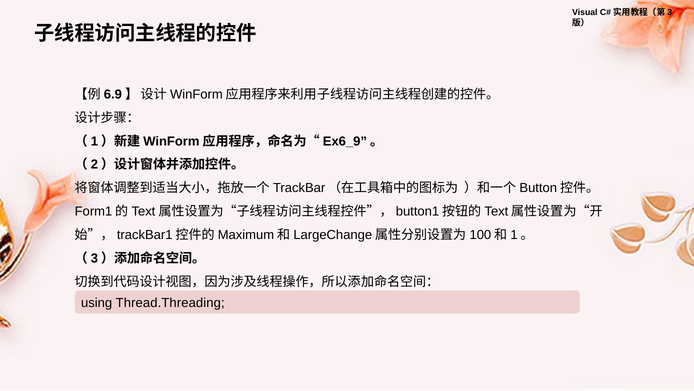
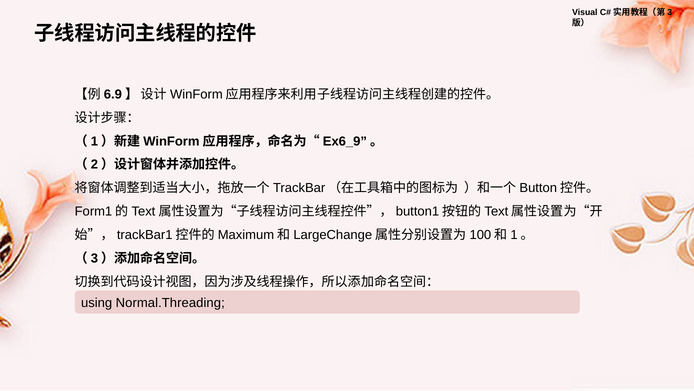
Thread.Threading: Thread.Threading -> Normal.Threading (170, 302)
